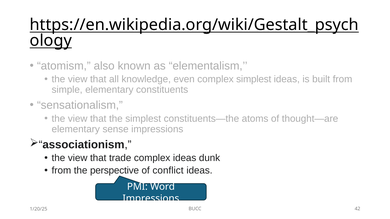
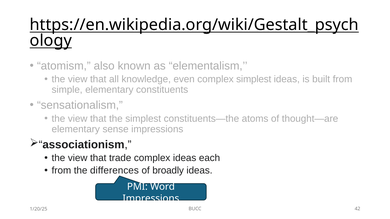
dunk: dunk -> each (210, 158)
perspective: perspective -> differences (114, 171)
conflict: conflict -> broadly (168, 171)
